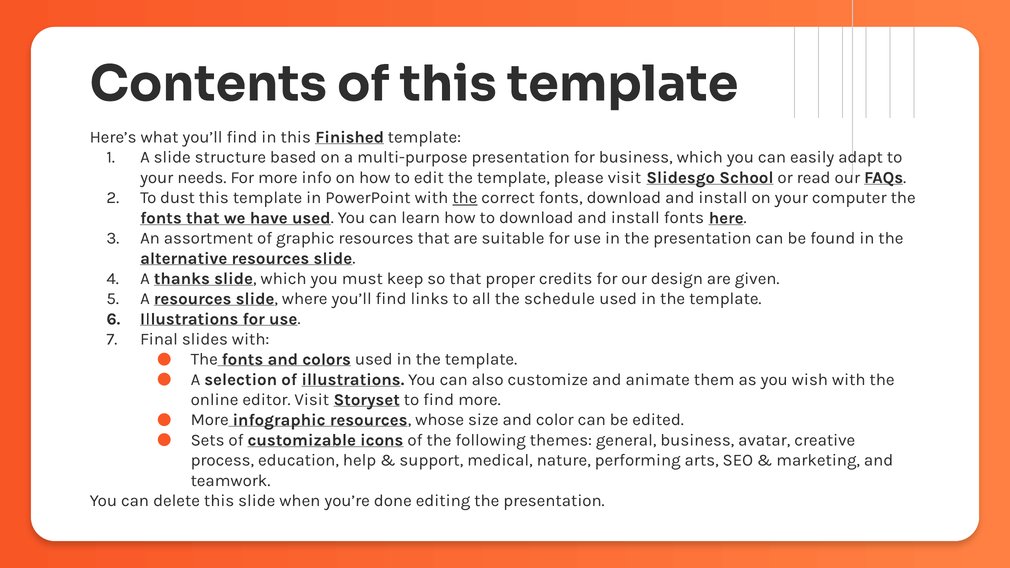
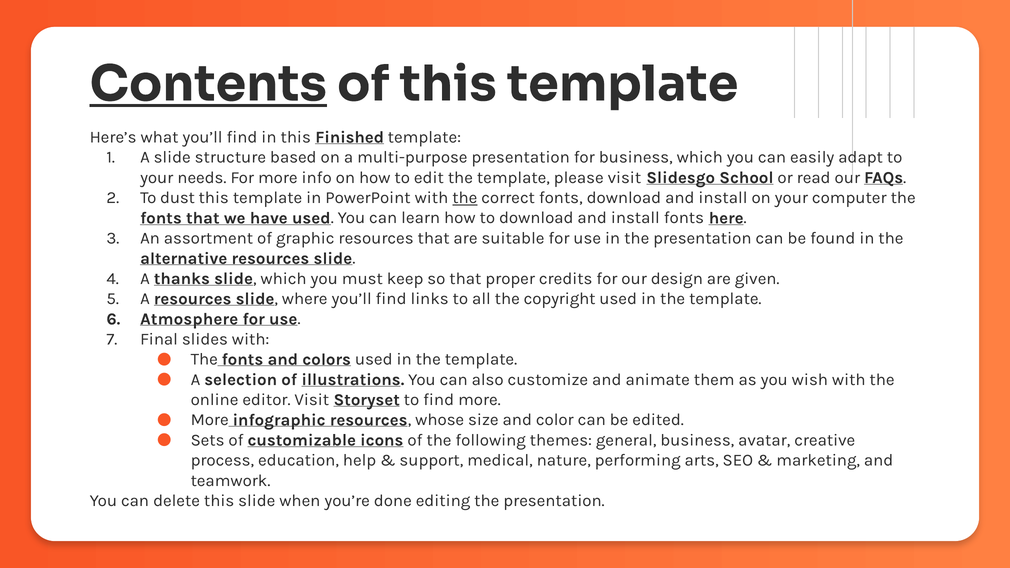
Contents underline: none -> present (208, 84)
schedule: schedule -> copyright (560, 299)
Illustrations: Illustrations -> Atmosphere (189, 319)
